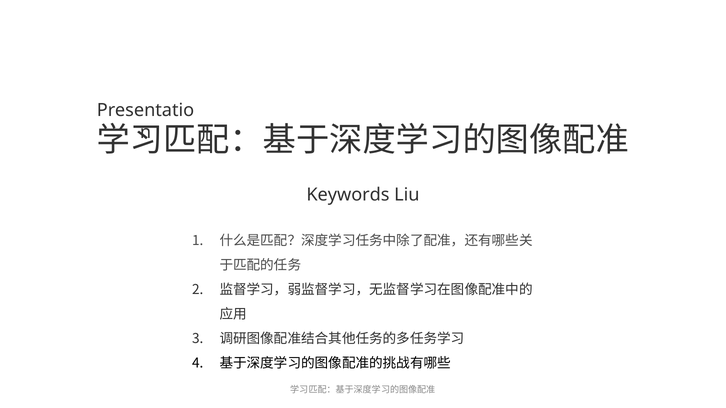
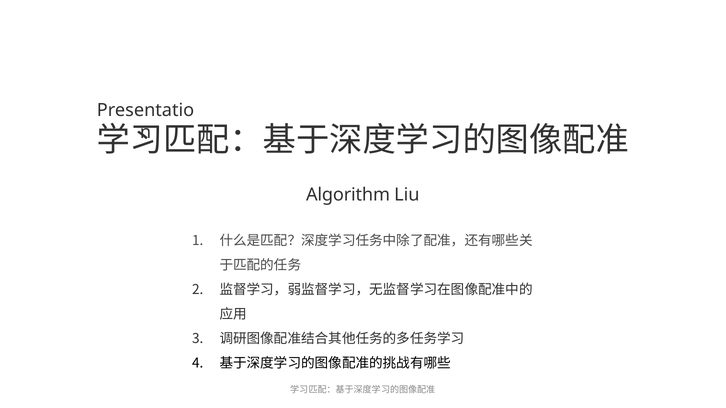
Keywords: Keywords -> Algorithm (348, 195)
